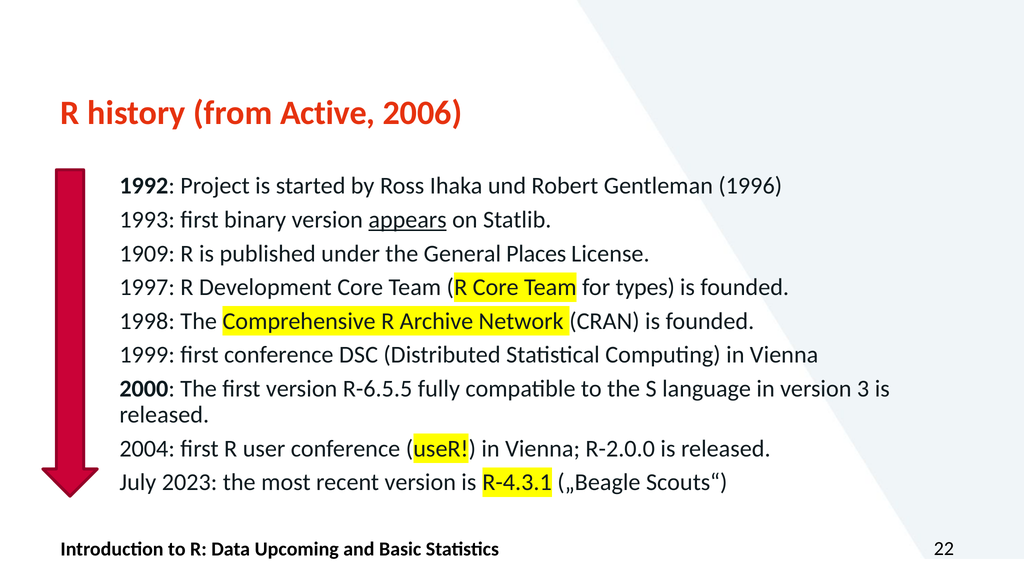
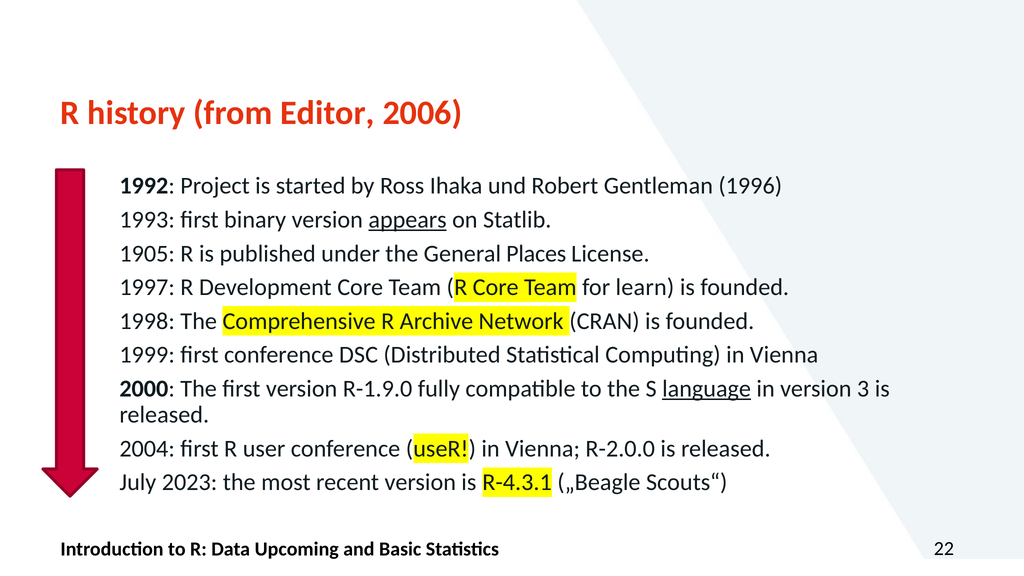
Active: Active -> Editor (327, 113)
1909: 1909 -> 1905 (147, 254)
types: types -> learn (645, 287)
R-6.5.5: R-6.5.5 -> R-1.9.0 (378, 389)
language underline: none -> present (707, 389)
